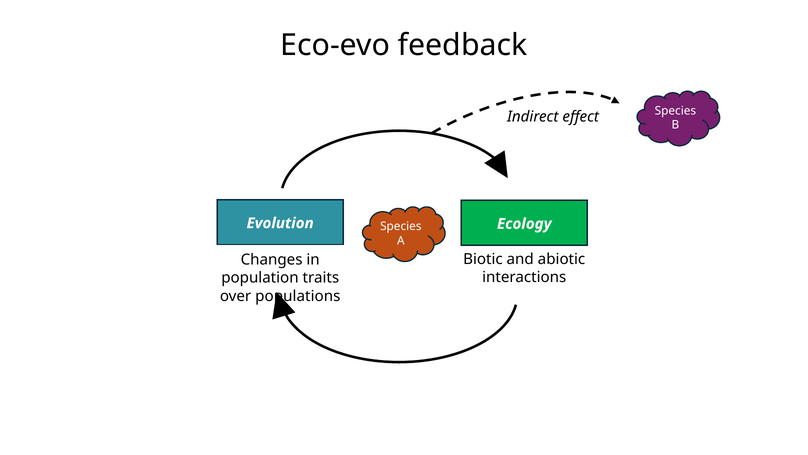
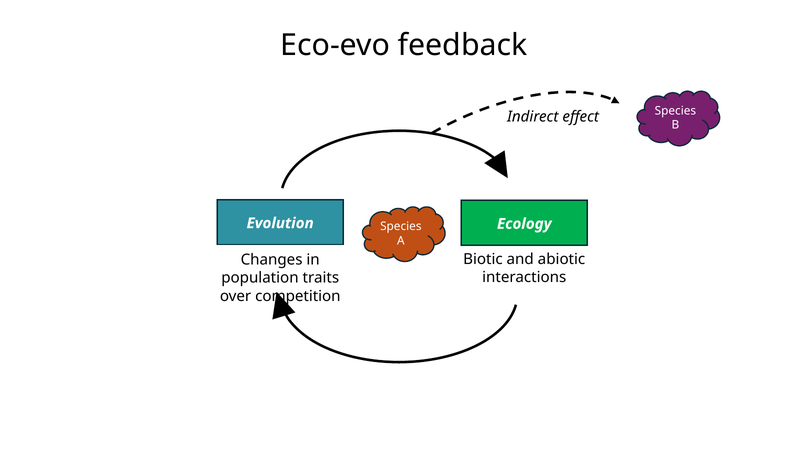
populations: populations -> competition (298, 296)
